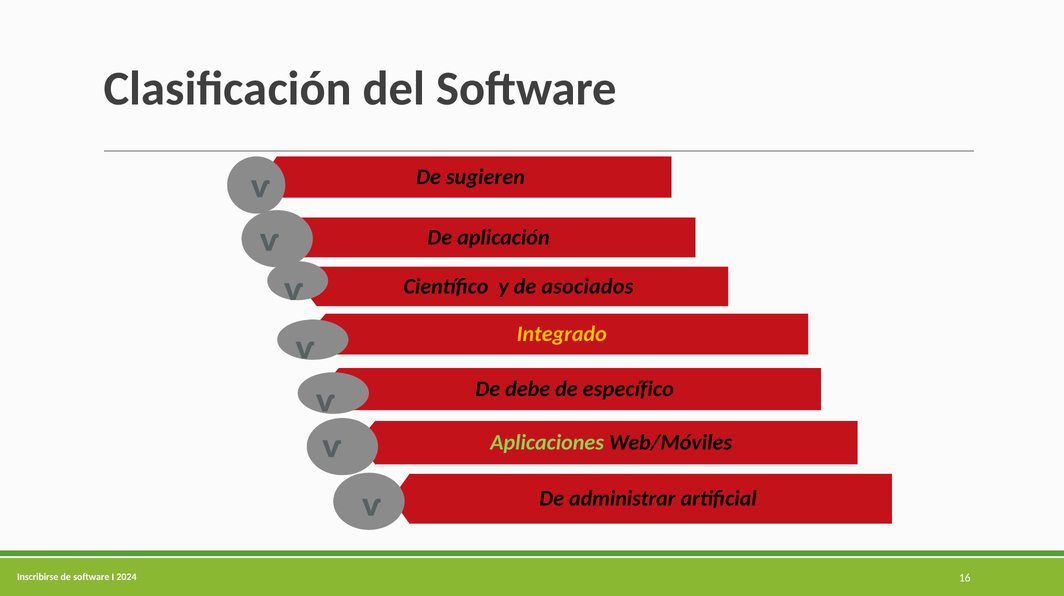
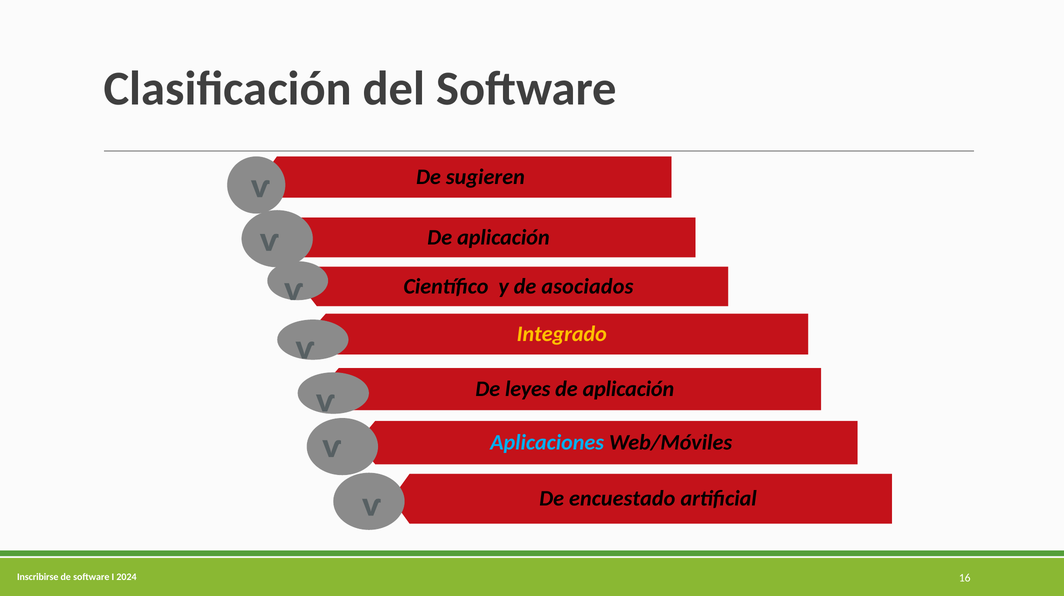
debe: debe -> leyes (528, 389)
específico: específico -> aplicación (628, 389)
Aplicaciones colour: light green -> light blue (547, 443)
administrar: administrar -> encuestado (622, 499)
